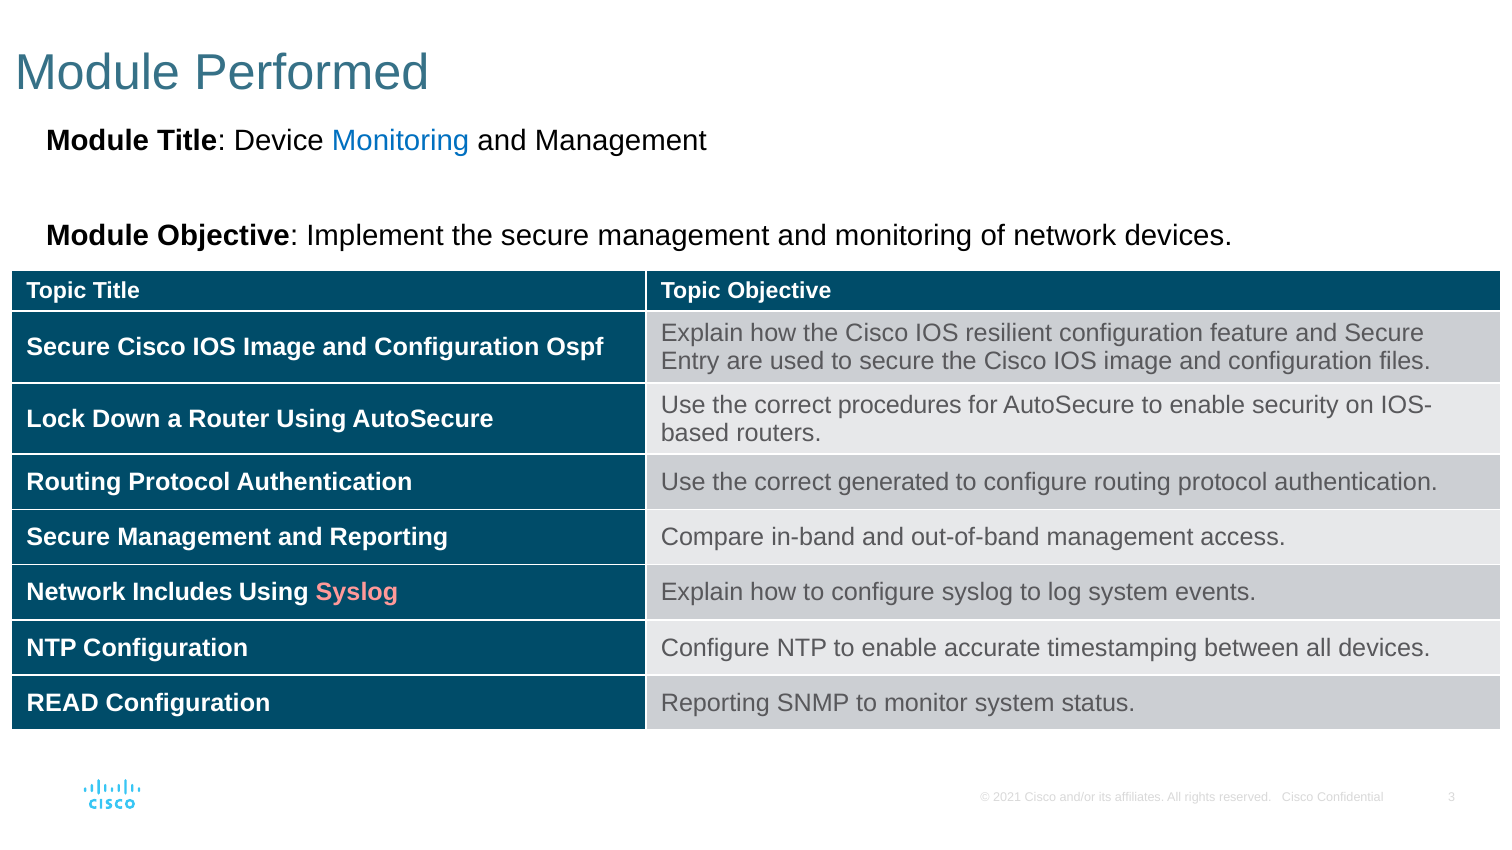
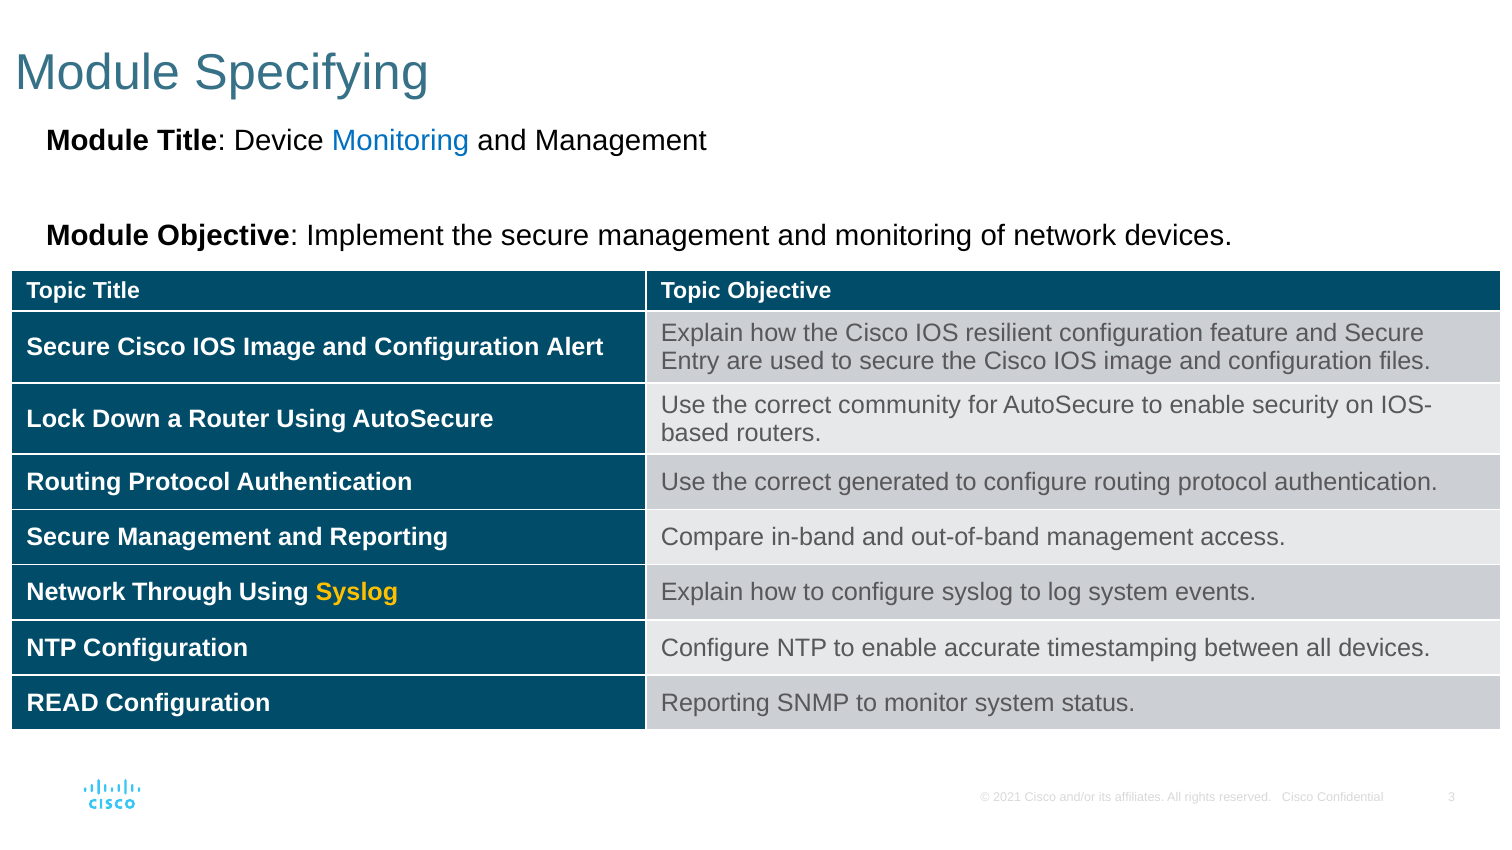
Performed: Performed -> Specifying (312, 73)
Ospf: Ospf -> Alert (575, 348)
procedures: procedures -> community (900, 405)
Includes: Includes -> Through (182, 593)
Syslog colour: pink -> yellow (357, 593)
